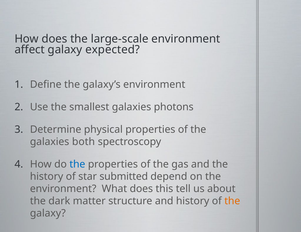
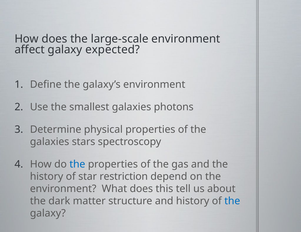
both: both -> stars (84, 142)
submitted: submitted -> restriction (124, 177)
the colour: orange -> blue (232, 202)
